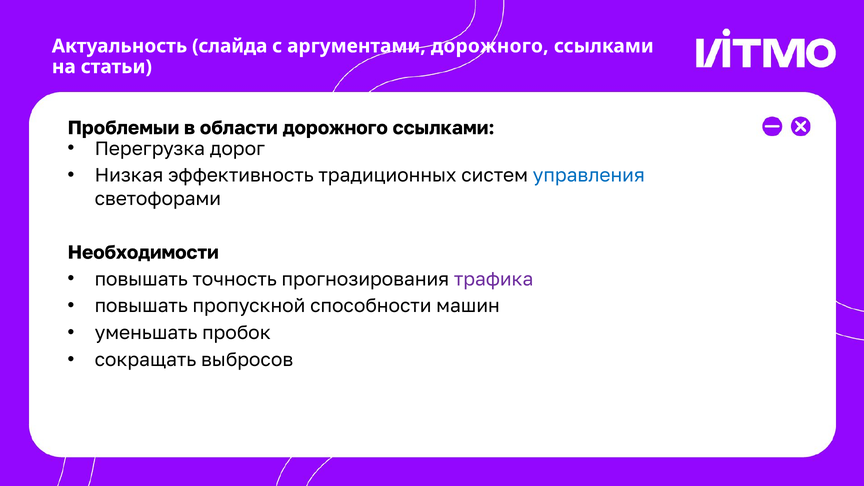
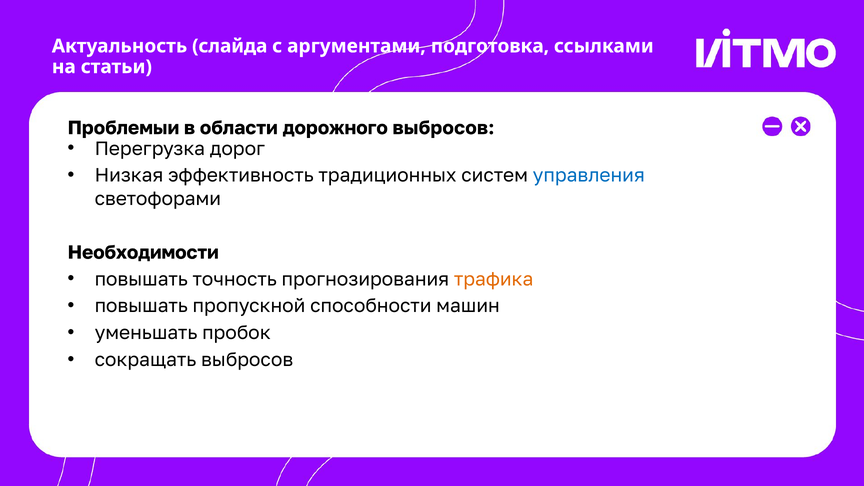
аргументами дорожного: дорожного -> подготовка (490, 46)
области дорожного ссылками: ссылками -> выбросов (443, 128)
трафика colour: purple -> orange (494, 279)
